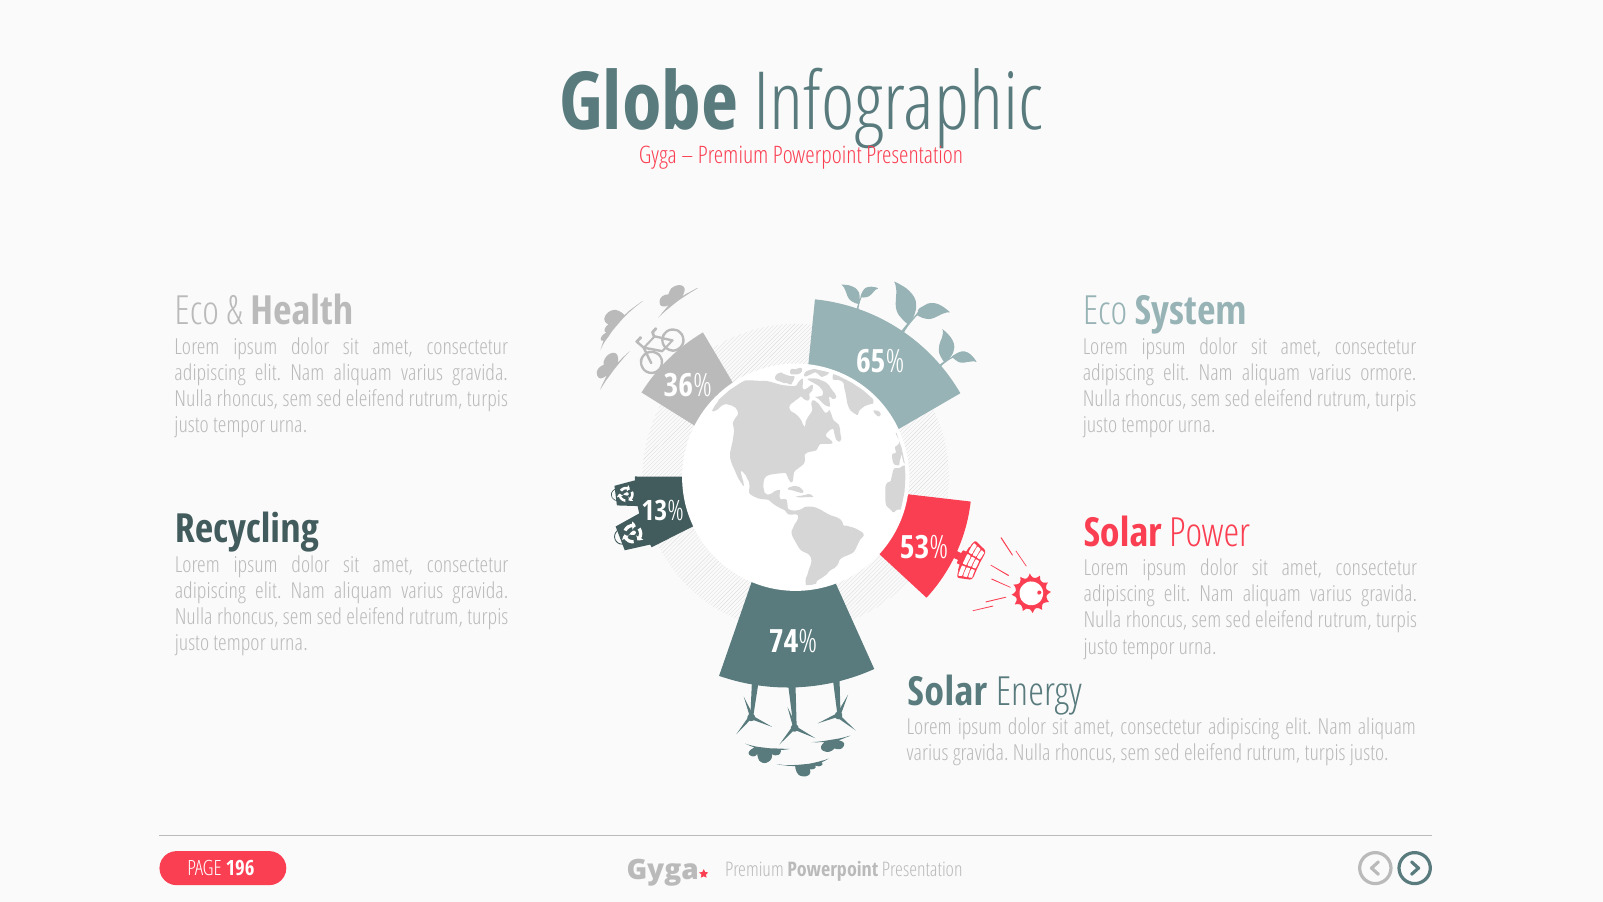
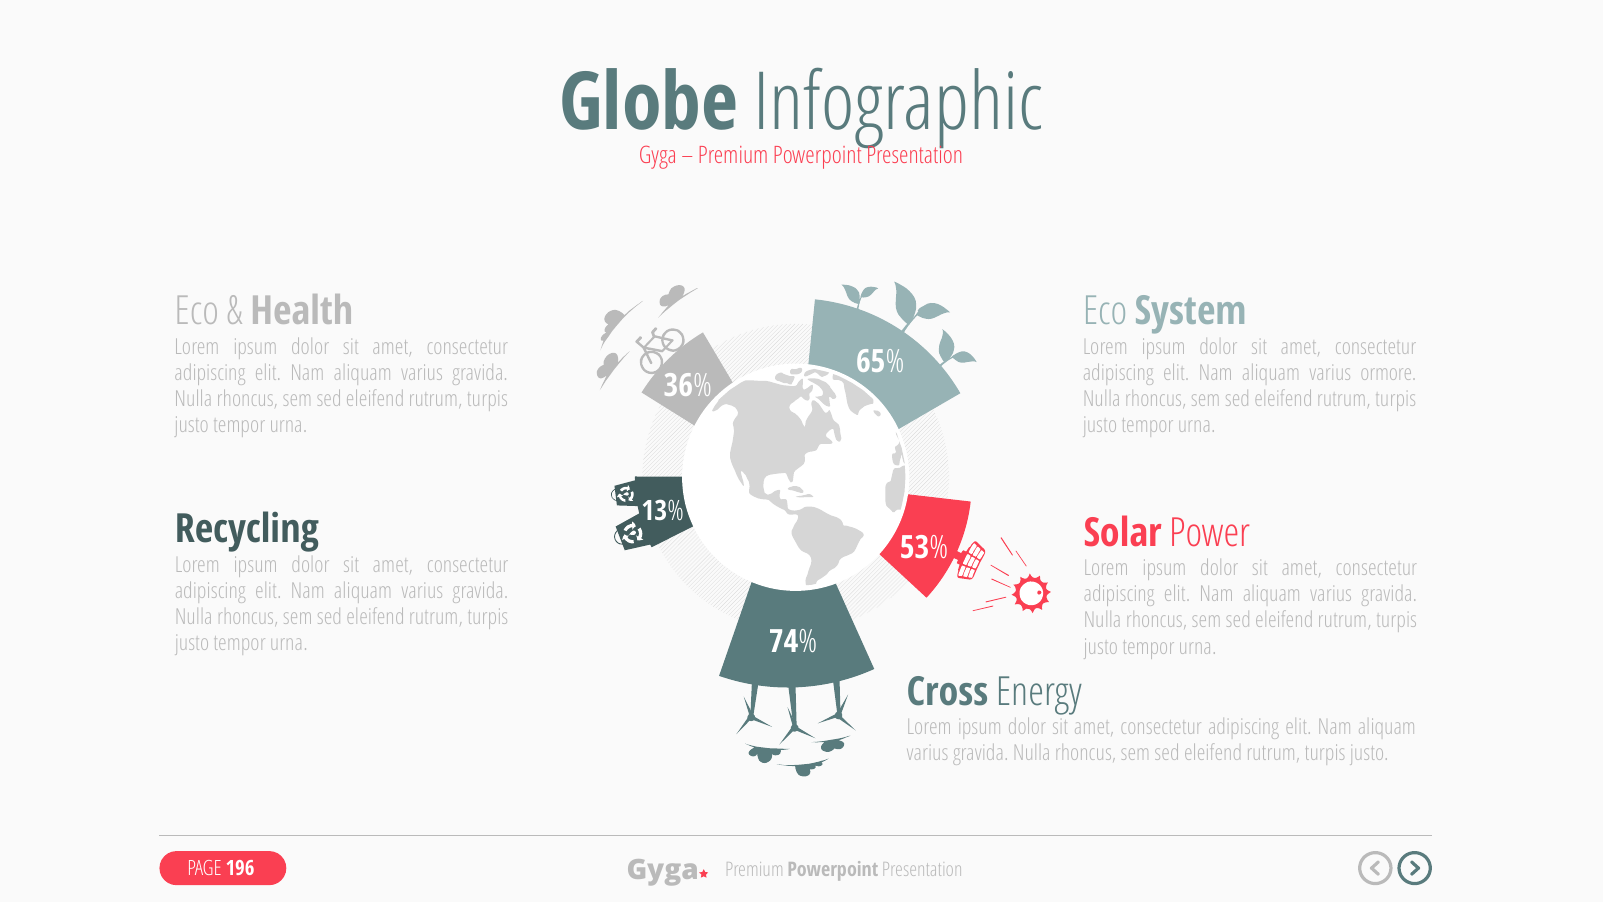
Solar: Solar -> Cross (947, 692)
